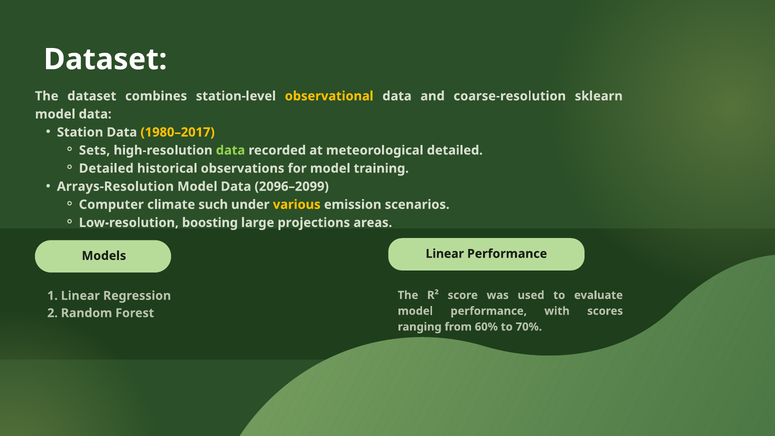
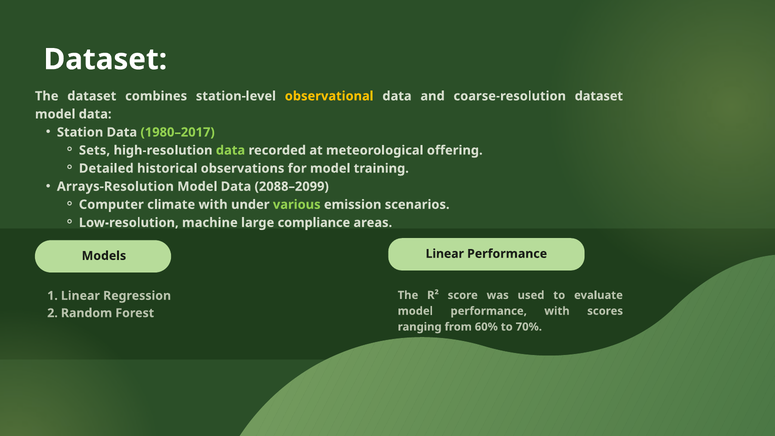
coarse-resolution sklearn: sklearn -> dataset (599, 96)
1980–2017 colour: yellow -> light green (178, 132)
meteorological detailed: detailed -> offering (455, 150)
2096–2099: 2096–2099 -> 2088–2099 (292, 186)
climate such: such -> with (213, 205)
various colour: yellow -> light green (297, 205)
boosting: boosting -> machine (210, 223)
projections: projections -> compliance (314, 223)
